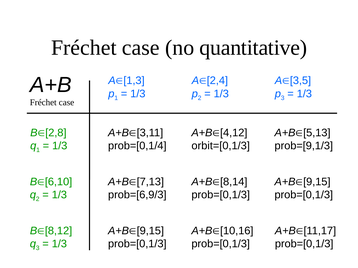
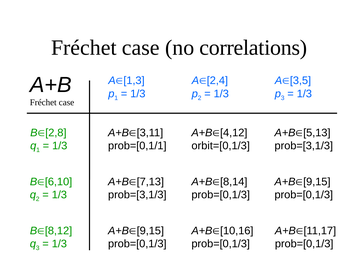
quantitative: quantitative -> correlations (253, 48)
prob=[0,1/4: prob=[0,1/4 -> prob=[0,1/1 (137, 146)
prob=[9,1/3: prob=[9,1/3 -> prob=[3,1/3 (304, 146)
prob=[6,9/3: prob=[6,9/3 -> prob=[3,1/3 (137, 195)
